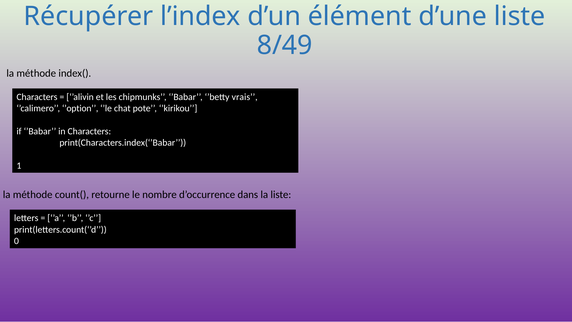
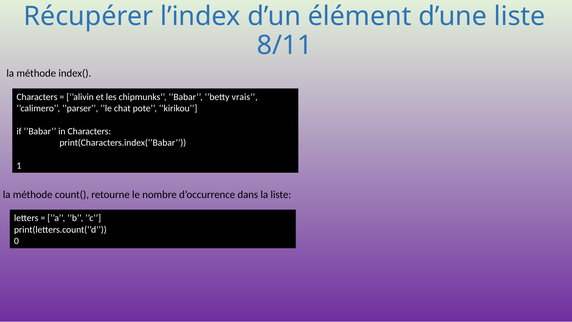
8/49: 8/49 -> 8/11 (285, 45)
’option: ’option -> ’parser (80, 108)
